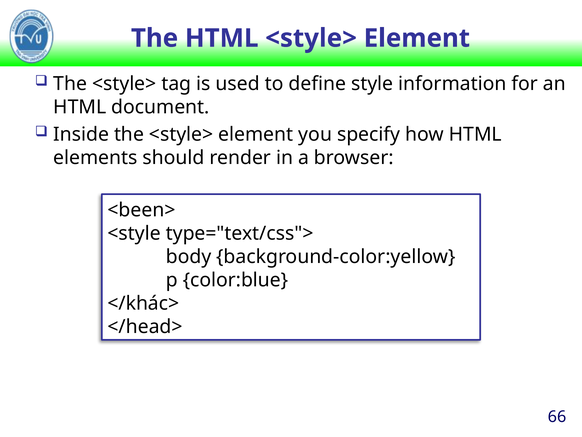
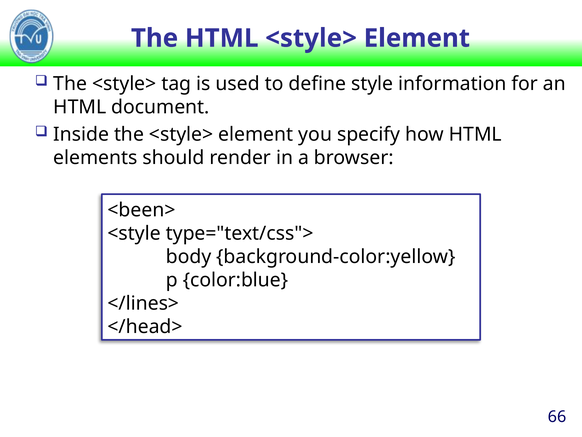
</khác>: </khác> -> </lines> (143, 303)
